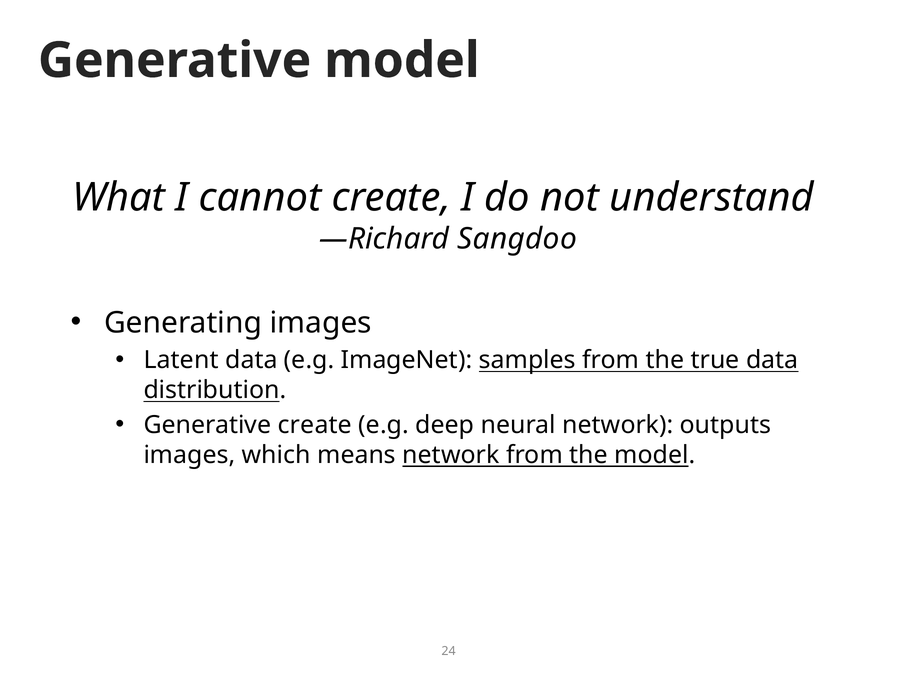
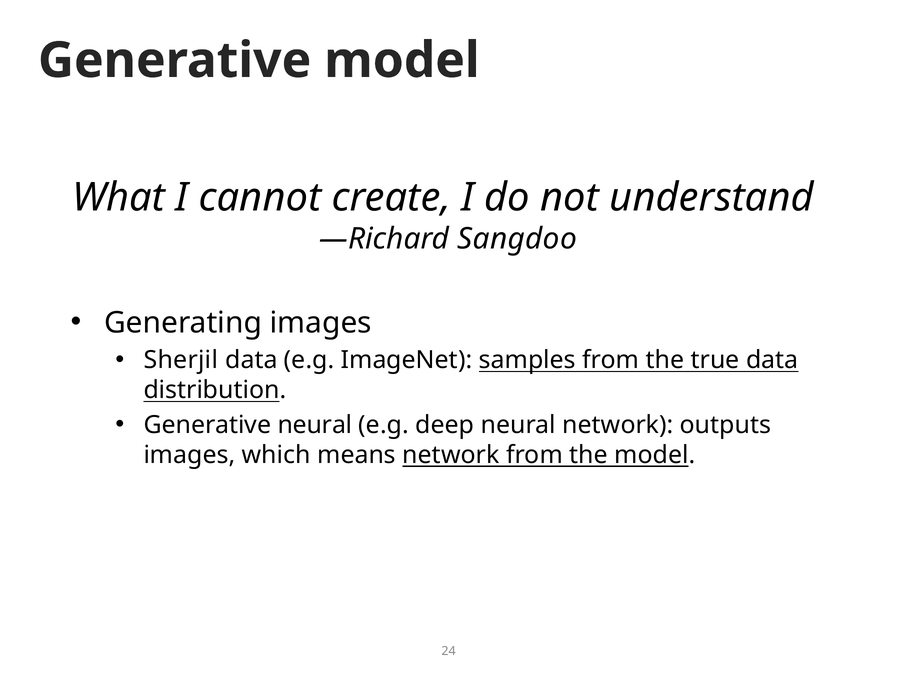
Latent: Latent -> Sherjil (181, 360)
Generative create: create -> neural (315, 425)
